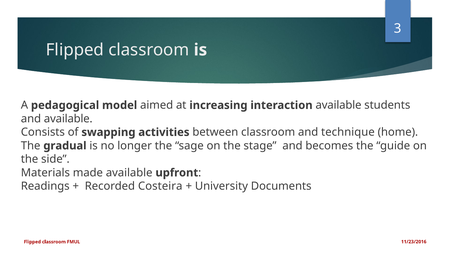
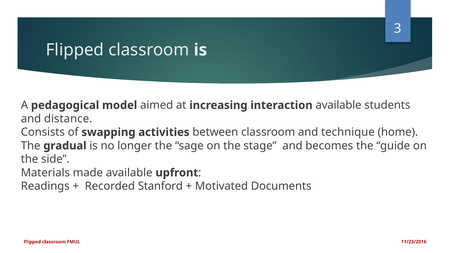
and available: available -> distance (68, 119)
Costeira: Costeira -> Stanford (160, 186)
University: University -> Motivated (221, 186)
